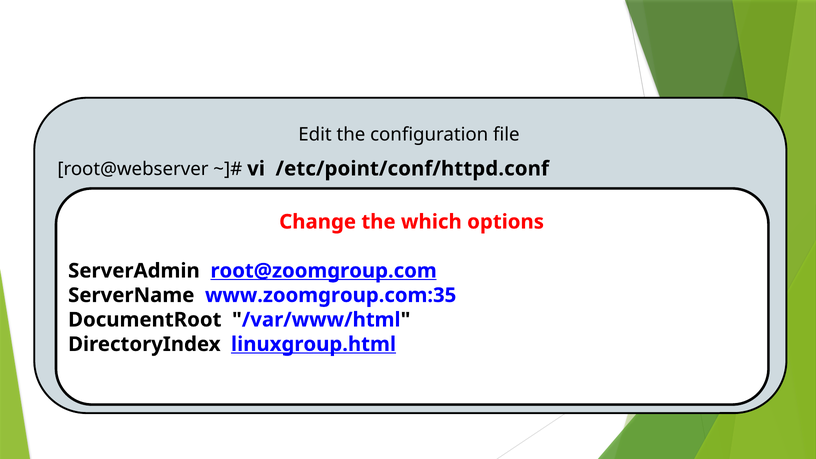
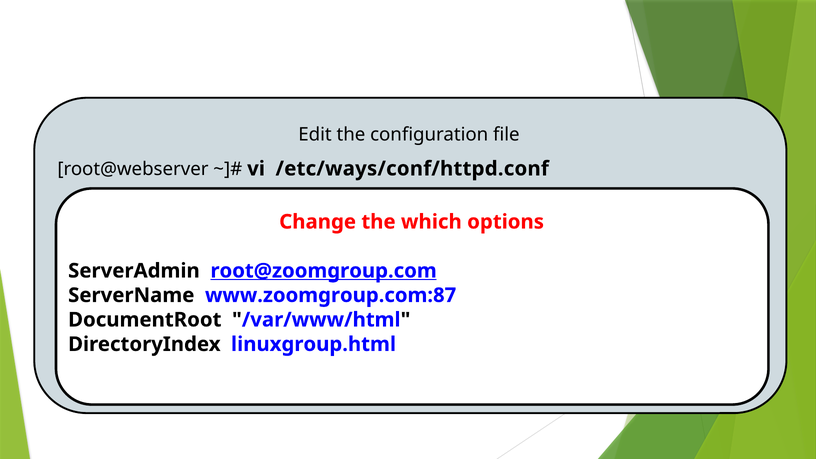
/etc/point/conf/httpd.conf: /etc/point/conf/httpd.conf -> /etc/ways/conf/httpd.conf (412, 169)
www.zoomgroup.com:35: www.zoomgroup.com:35 -> www.zoomgroup.com:87 (331, 295)
linuxgroup.html underline: present -> none (314, 344)
